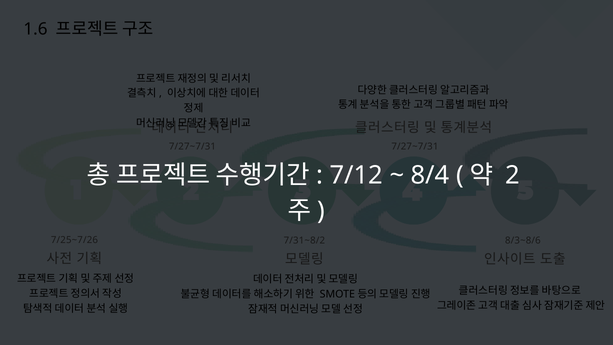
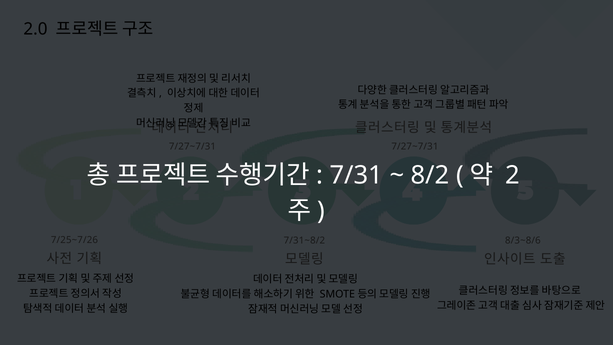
1.6: 1.6 -> 2.0 (35, 29)
7/12: 7/12 -> 7/31 (356, 175)
8/4: 8/4 -> 8/2 (430, 175)
